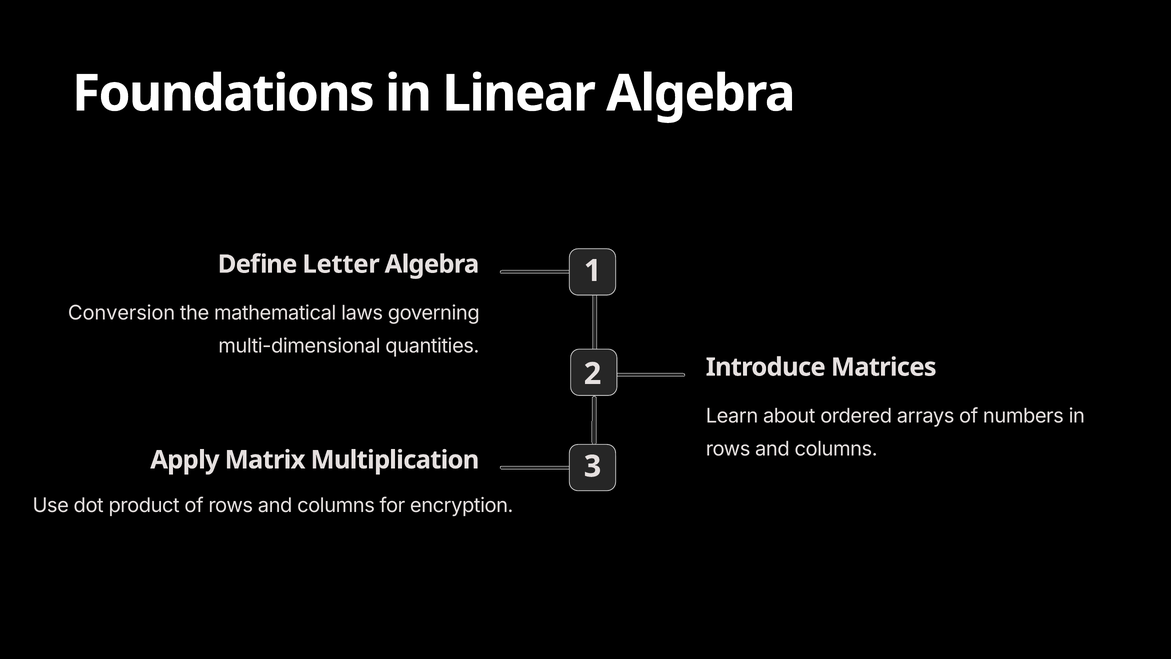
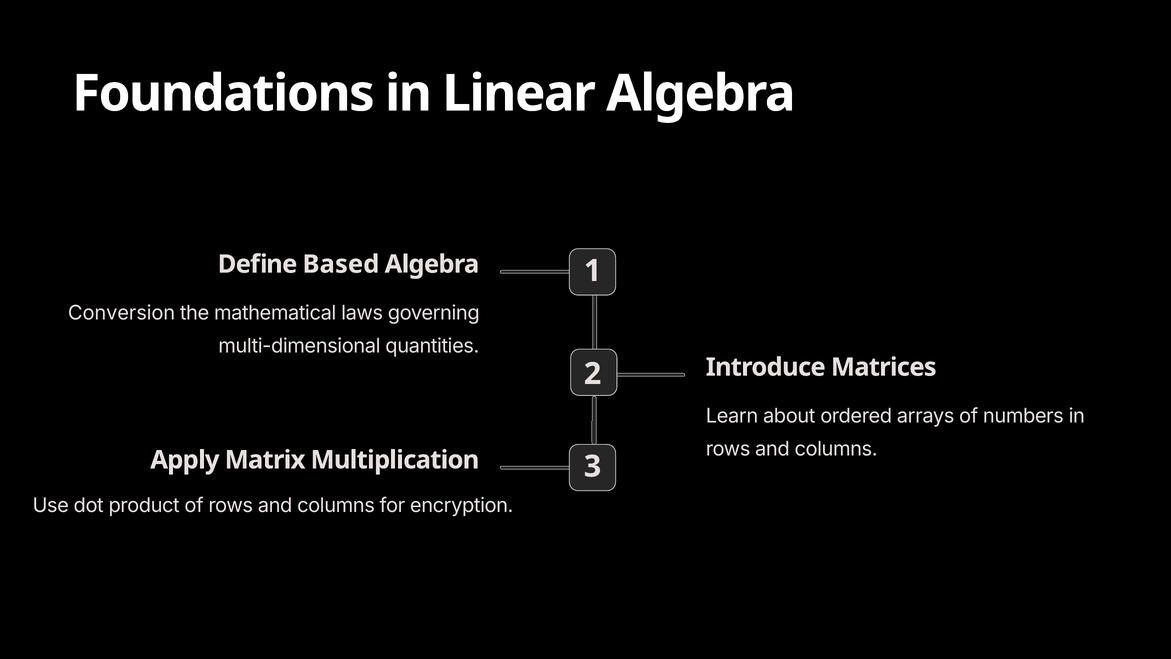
Letter: Letter -> Based (341, 264)
